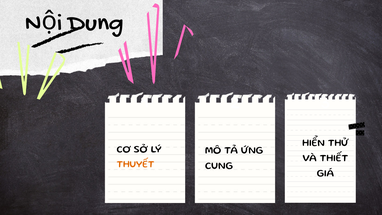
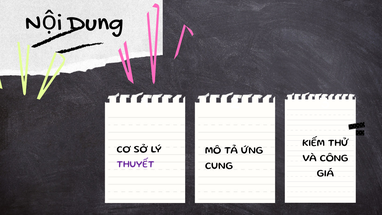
HIỂN: HIỂN -> KIẾM (314, 142)
THIẾT: THIẾT -> CÔNG (334, 158)
THUYẾT colour: orange -> purple (135, 164)
